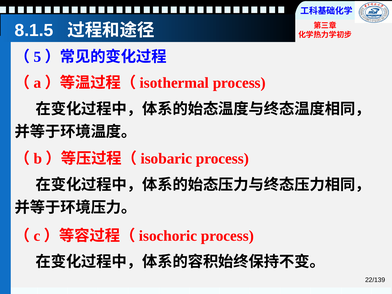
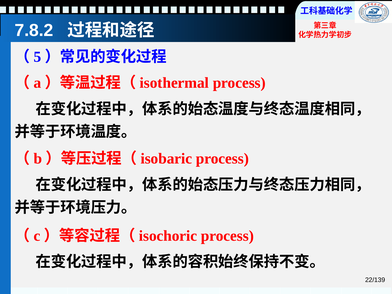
8.1.5: 8.1.5 -> 7.8.2 (34, 30)
